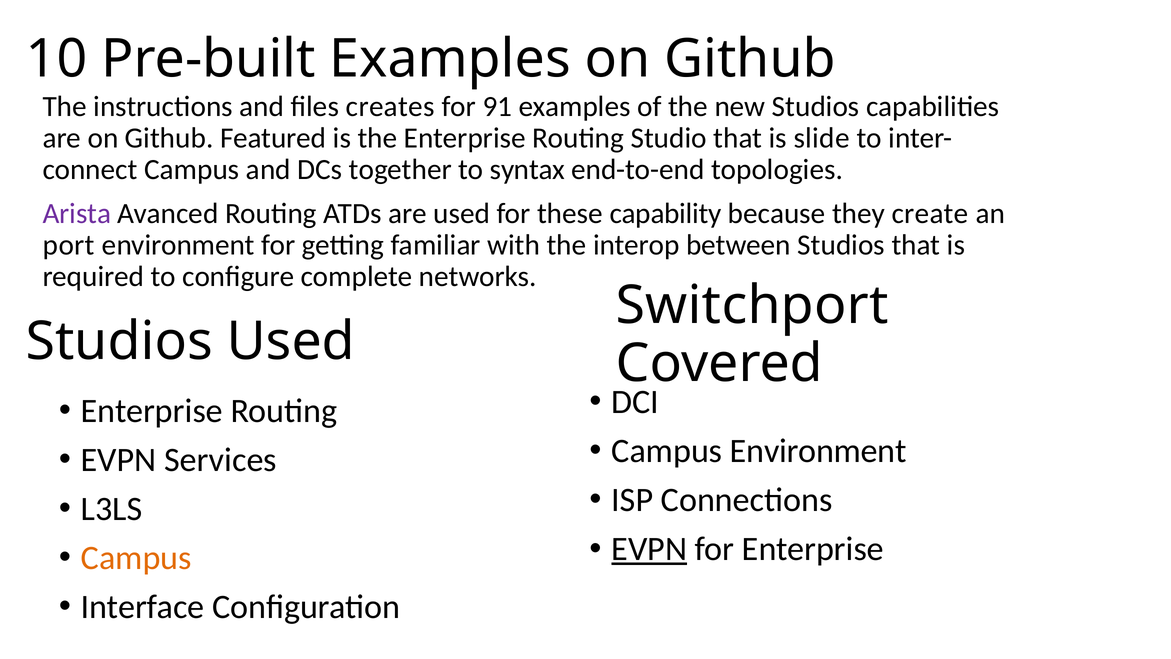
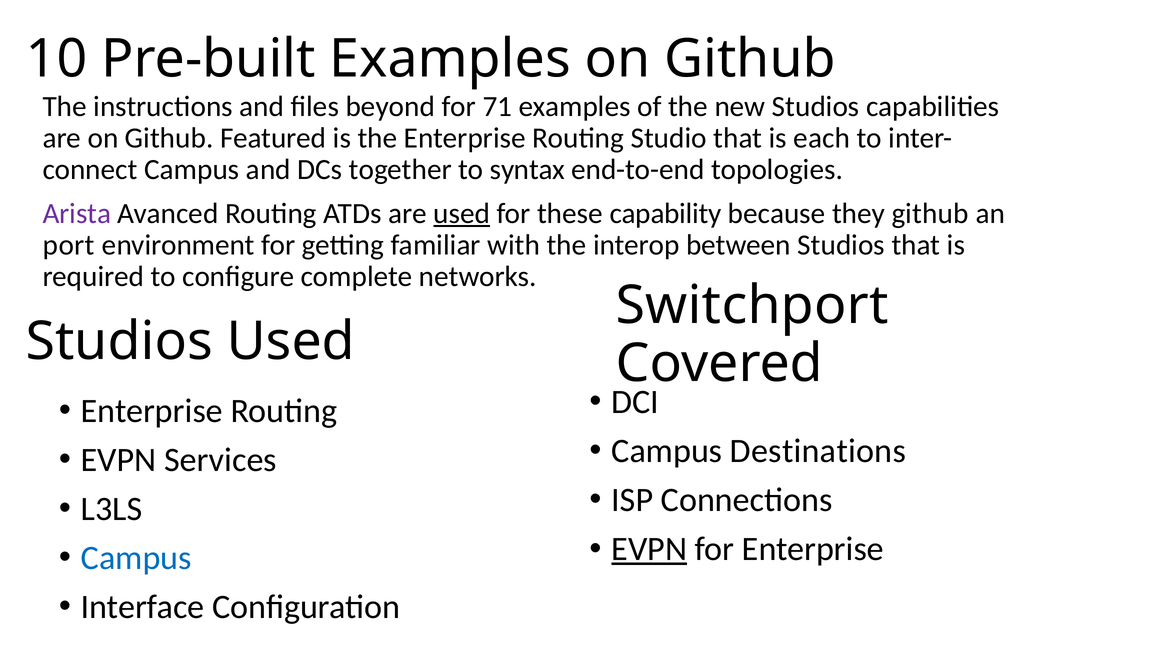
creates: creates -> beyond (390, 106)
91: 91 -> 71 (497, 106)
slide: slide -> each (822, 138)
used underline: none -> present (462, 213)
they create: create -> github (930, 213)
Campus Environment: Environment -> Destinations (818, 451)
Campus colour: orange -> blue (136, 558)
